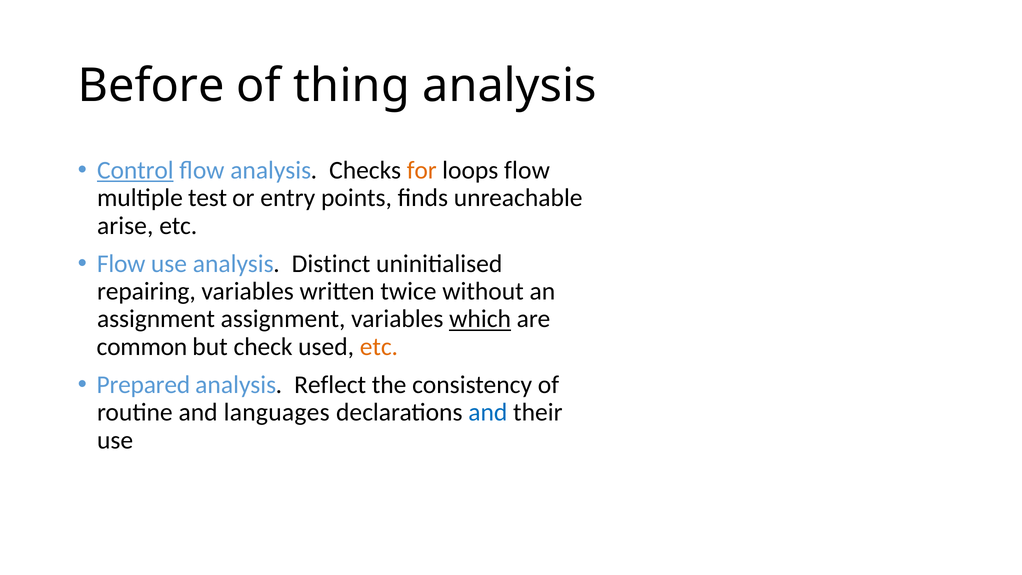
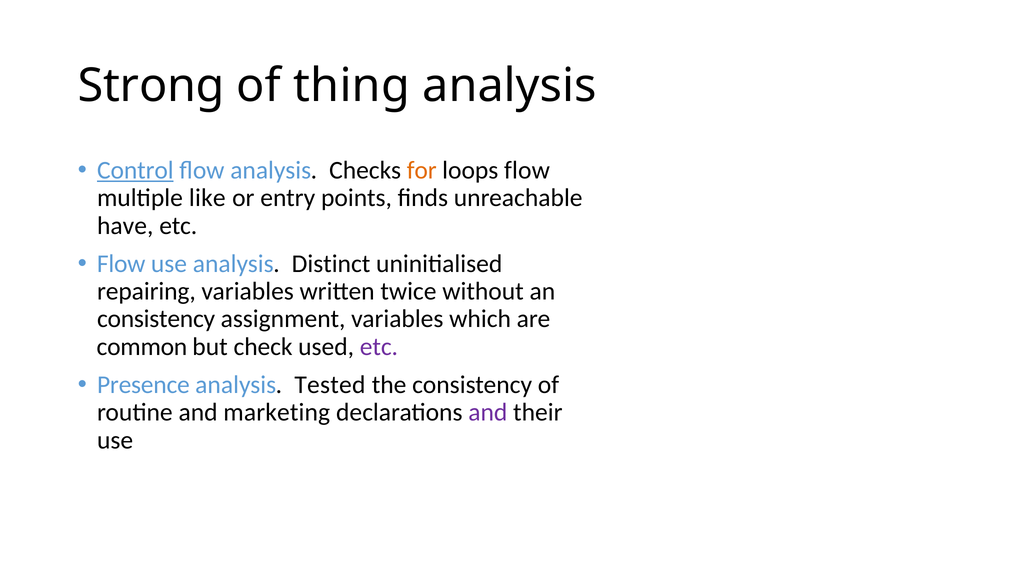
Before: Before -> Strong (151, 86)
test: test -> like (207, 198)
arise: arise -> have (125, 226)
assignment: assignment -> consistency (156, 319)
which underline: present -> none (480, 319)
etc colour: orange -> purple (379, 347)
Prepared: Prepared -> Presence (143, 385)
Reflect: Reflect -> Tested (330, 385)
languages: languages -> marketing (277, 412)
and colour: blue -> purple (488, 412)
